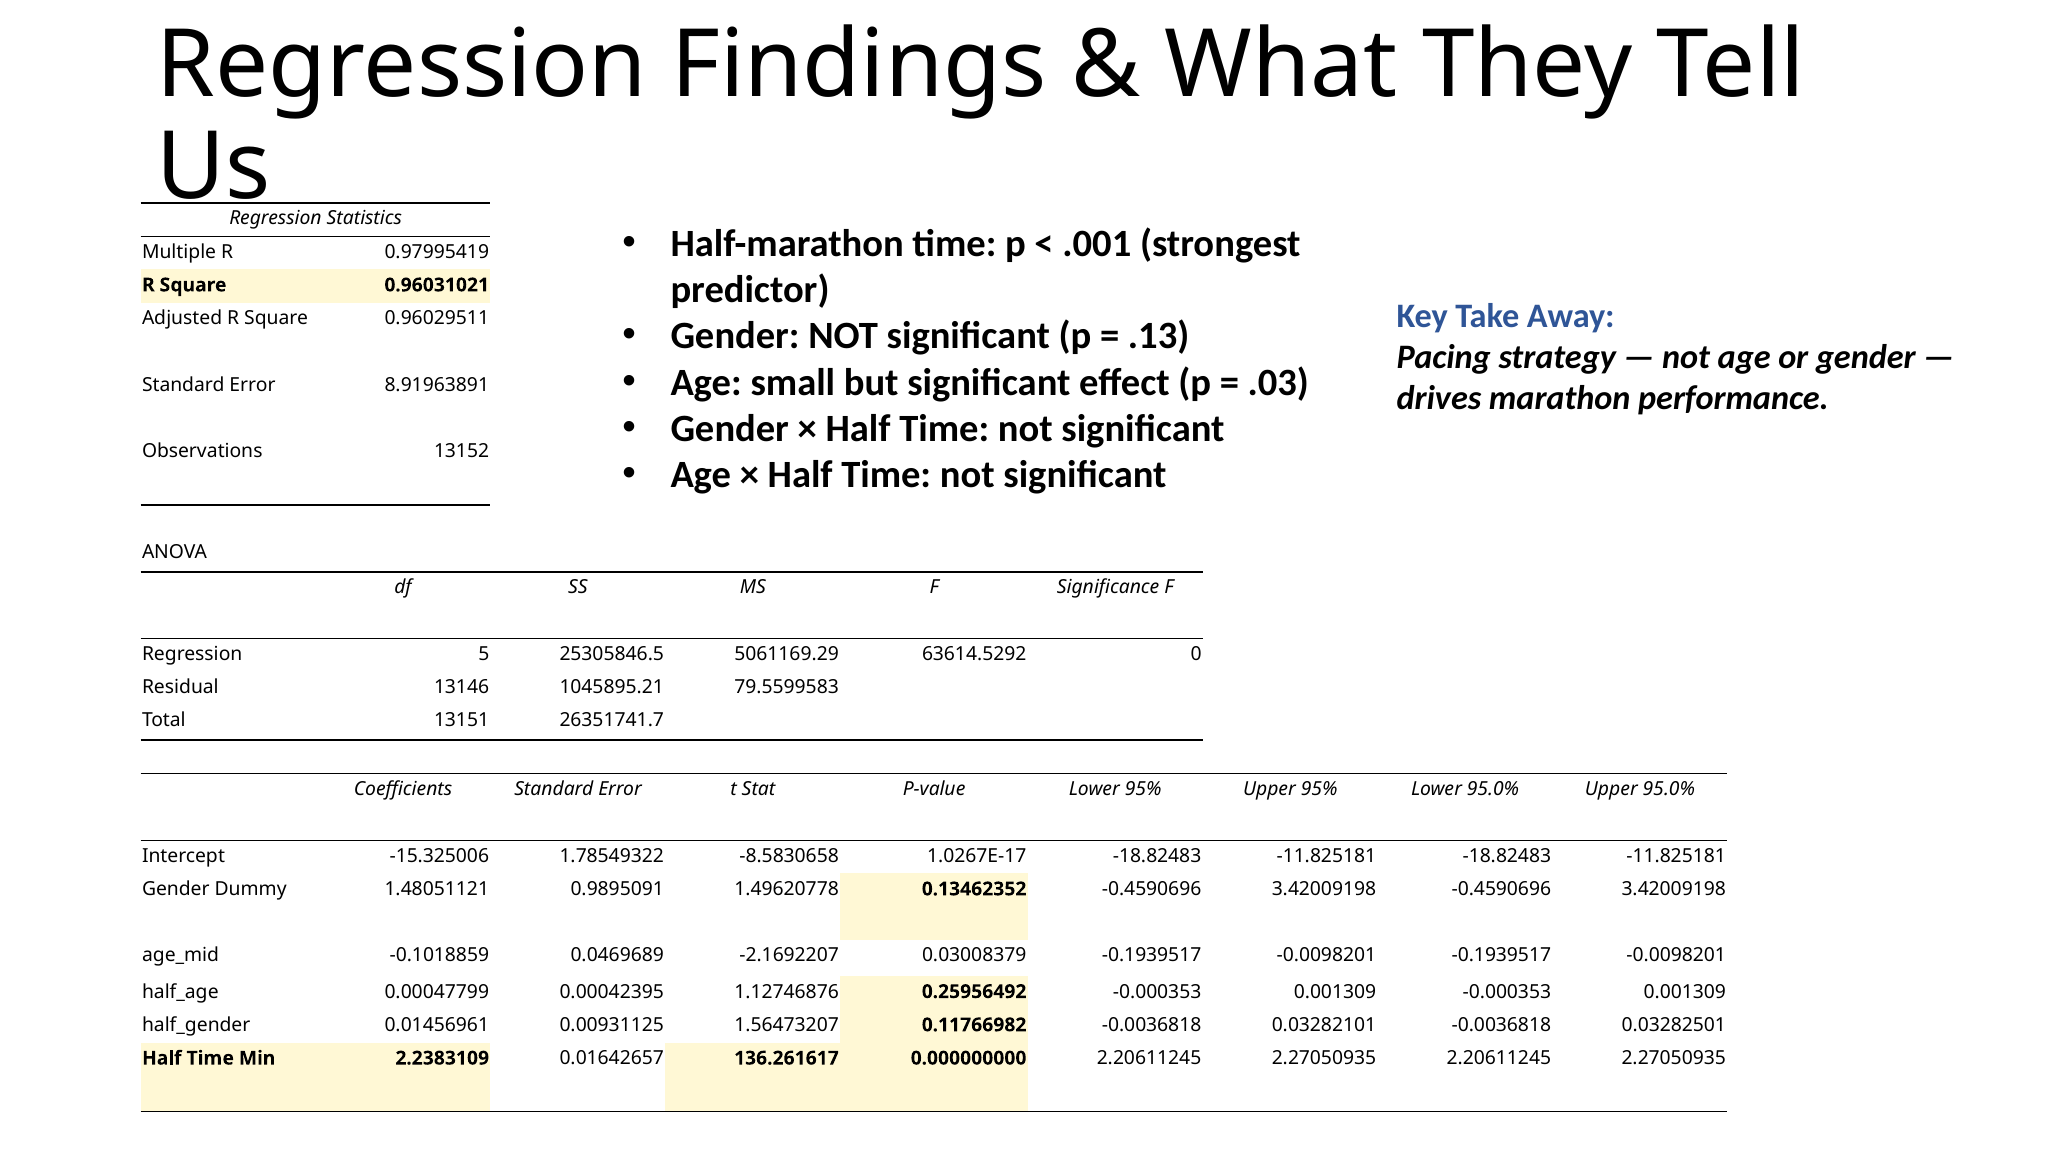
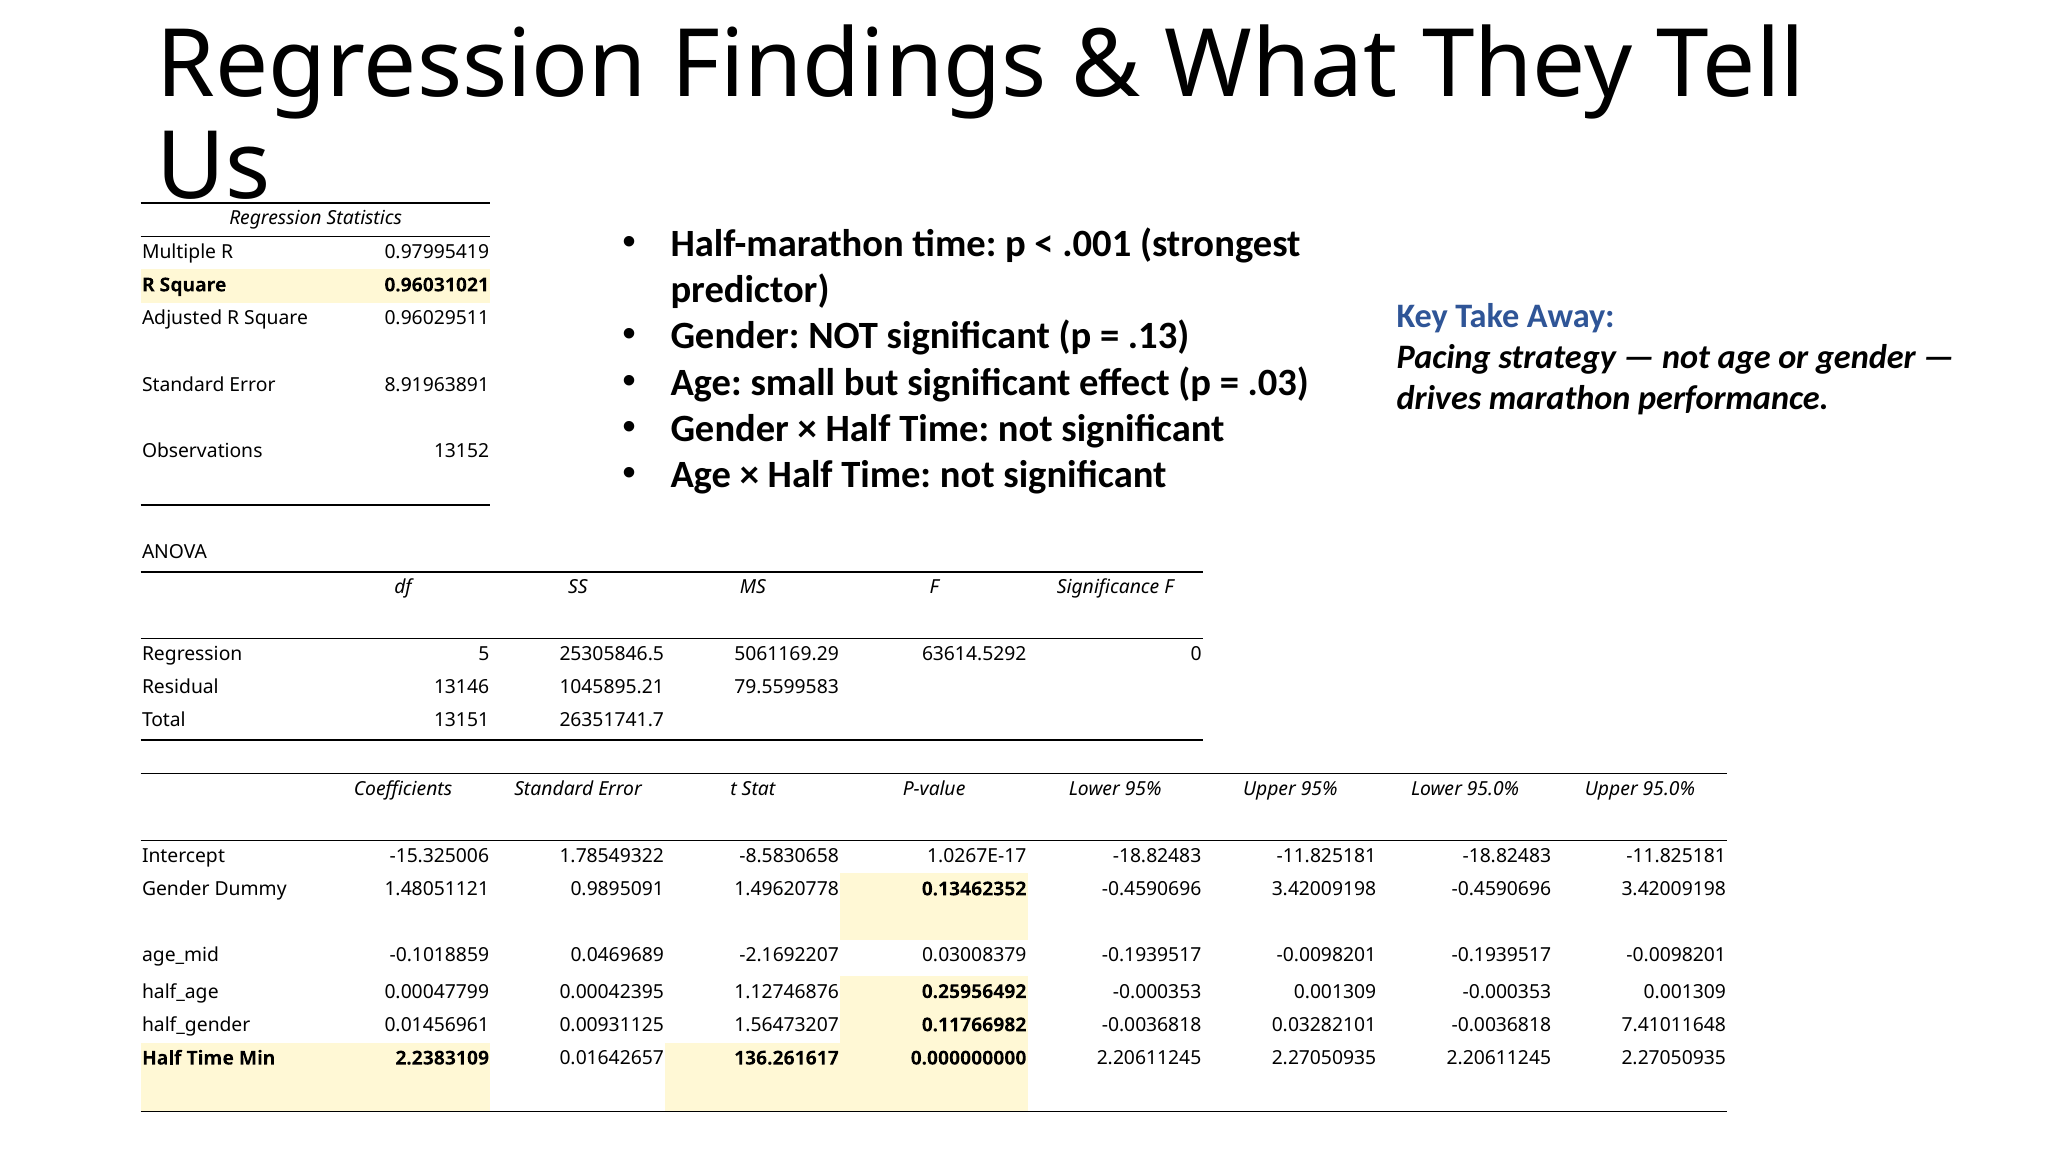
0.03282501: 0.03282501 -> 7.41011648 (1674, 1025)
